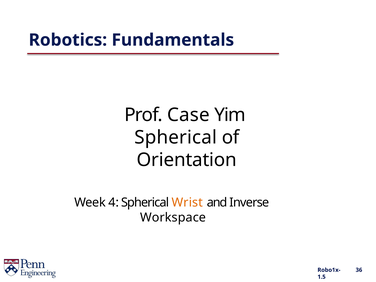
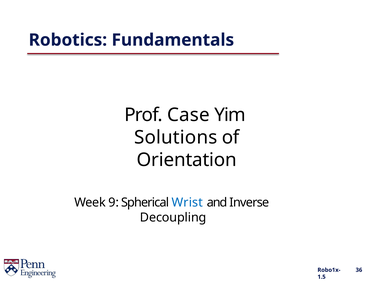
Spherical: Spherical -> Solutions (176, 137)
4: 4 -> 9 (114, 202)
Wrist colour: orange -> blue (187, 202)
Workspace: Workspace -> Decoupling (173, 217)
